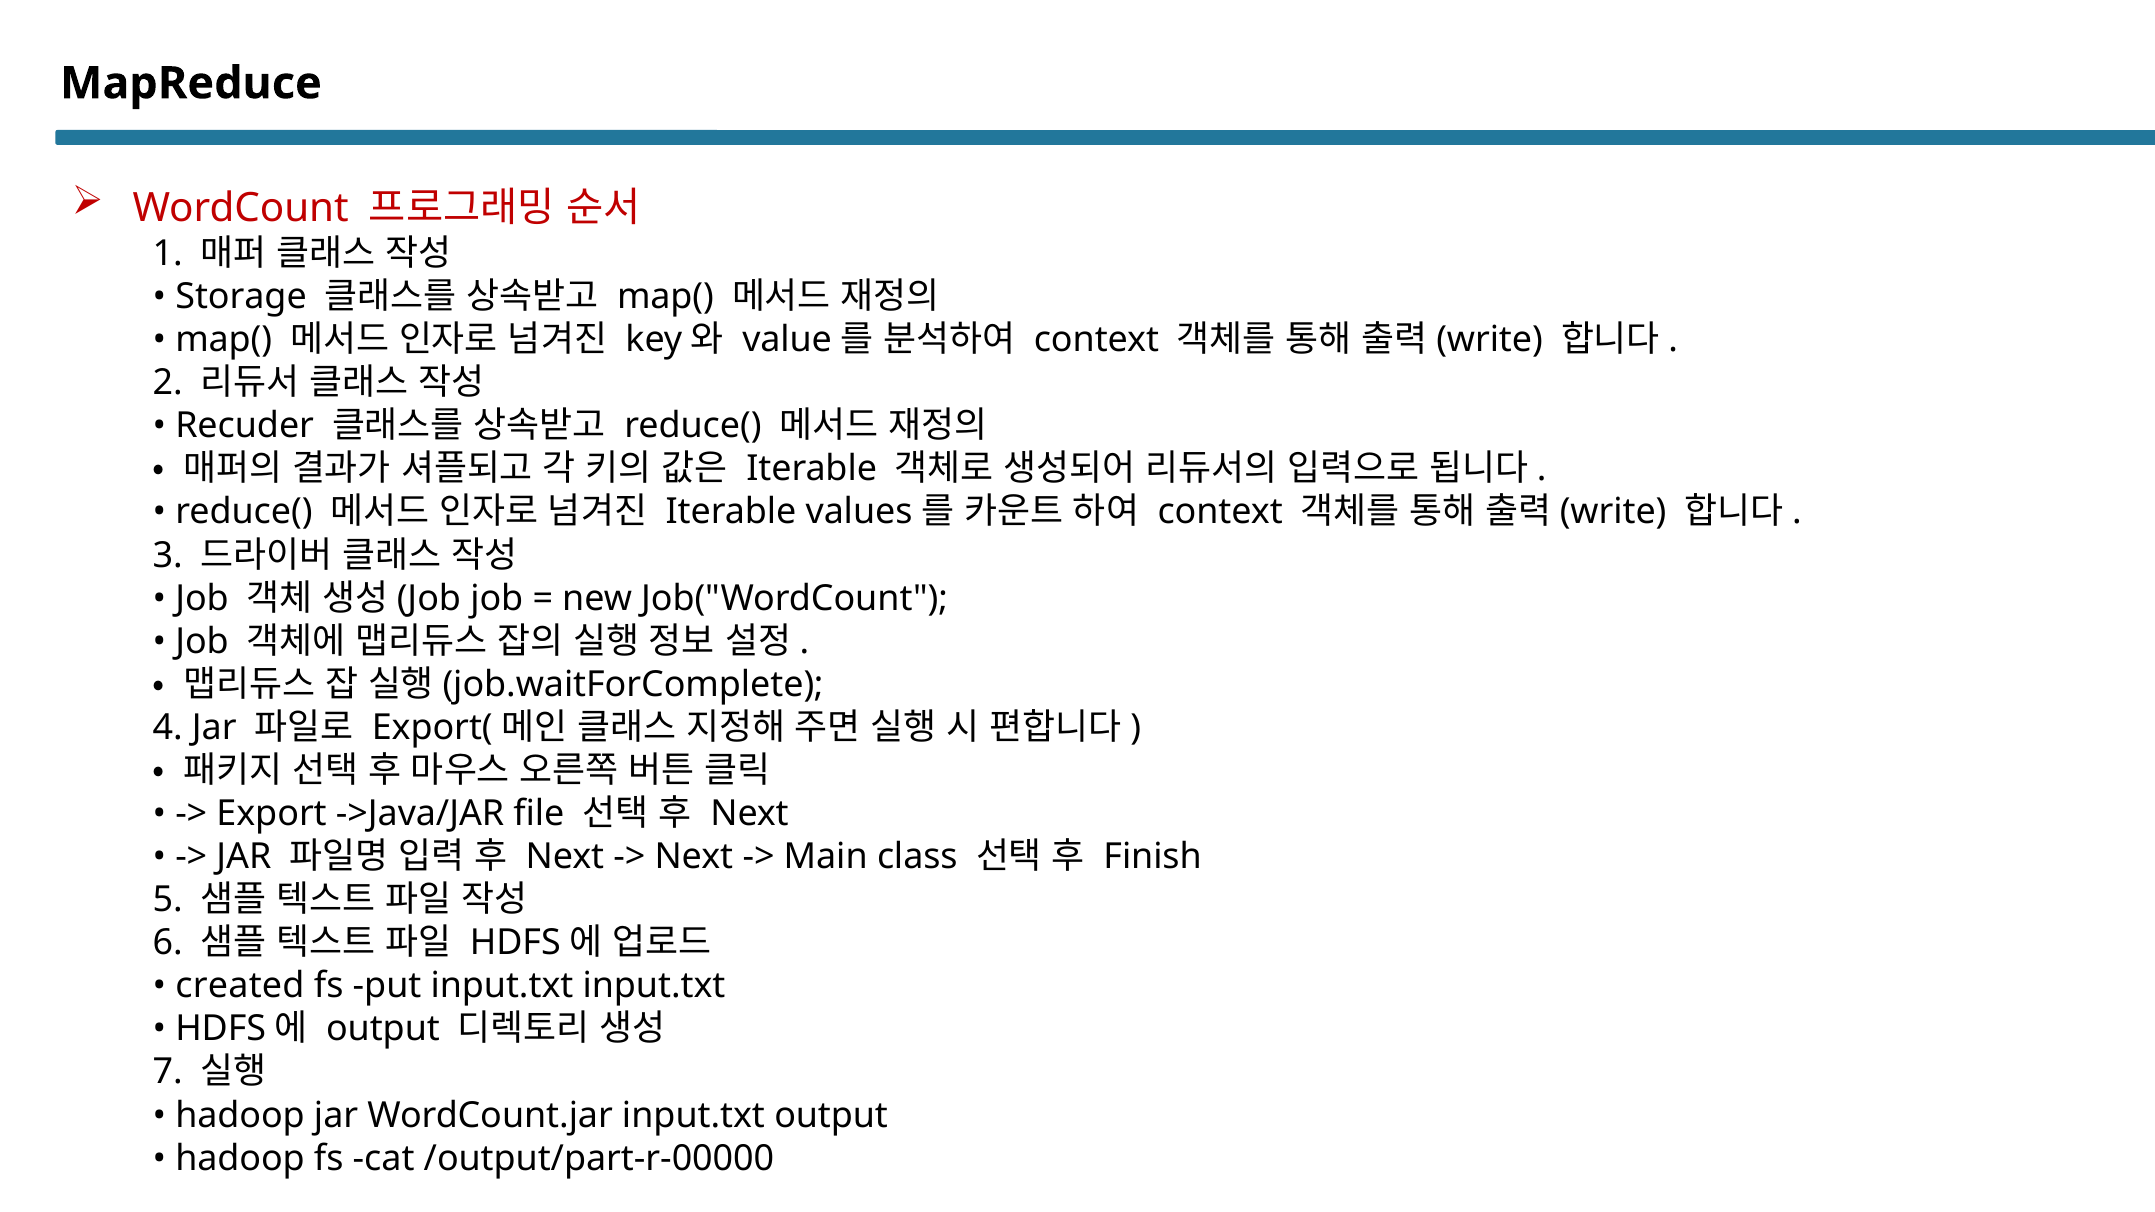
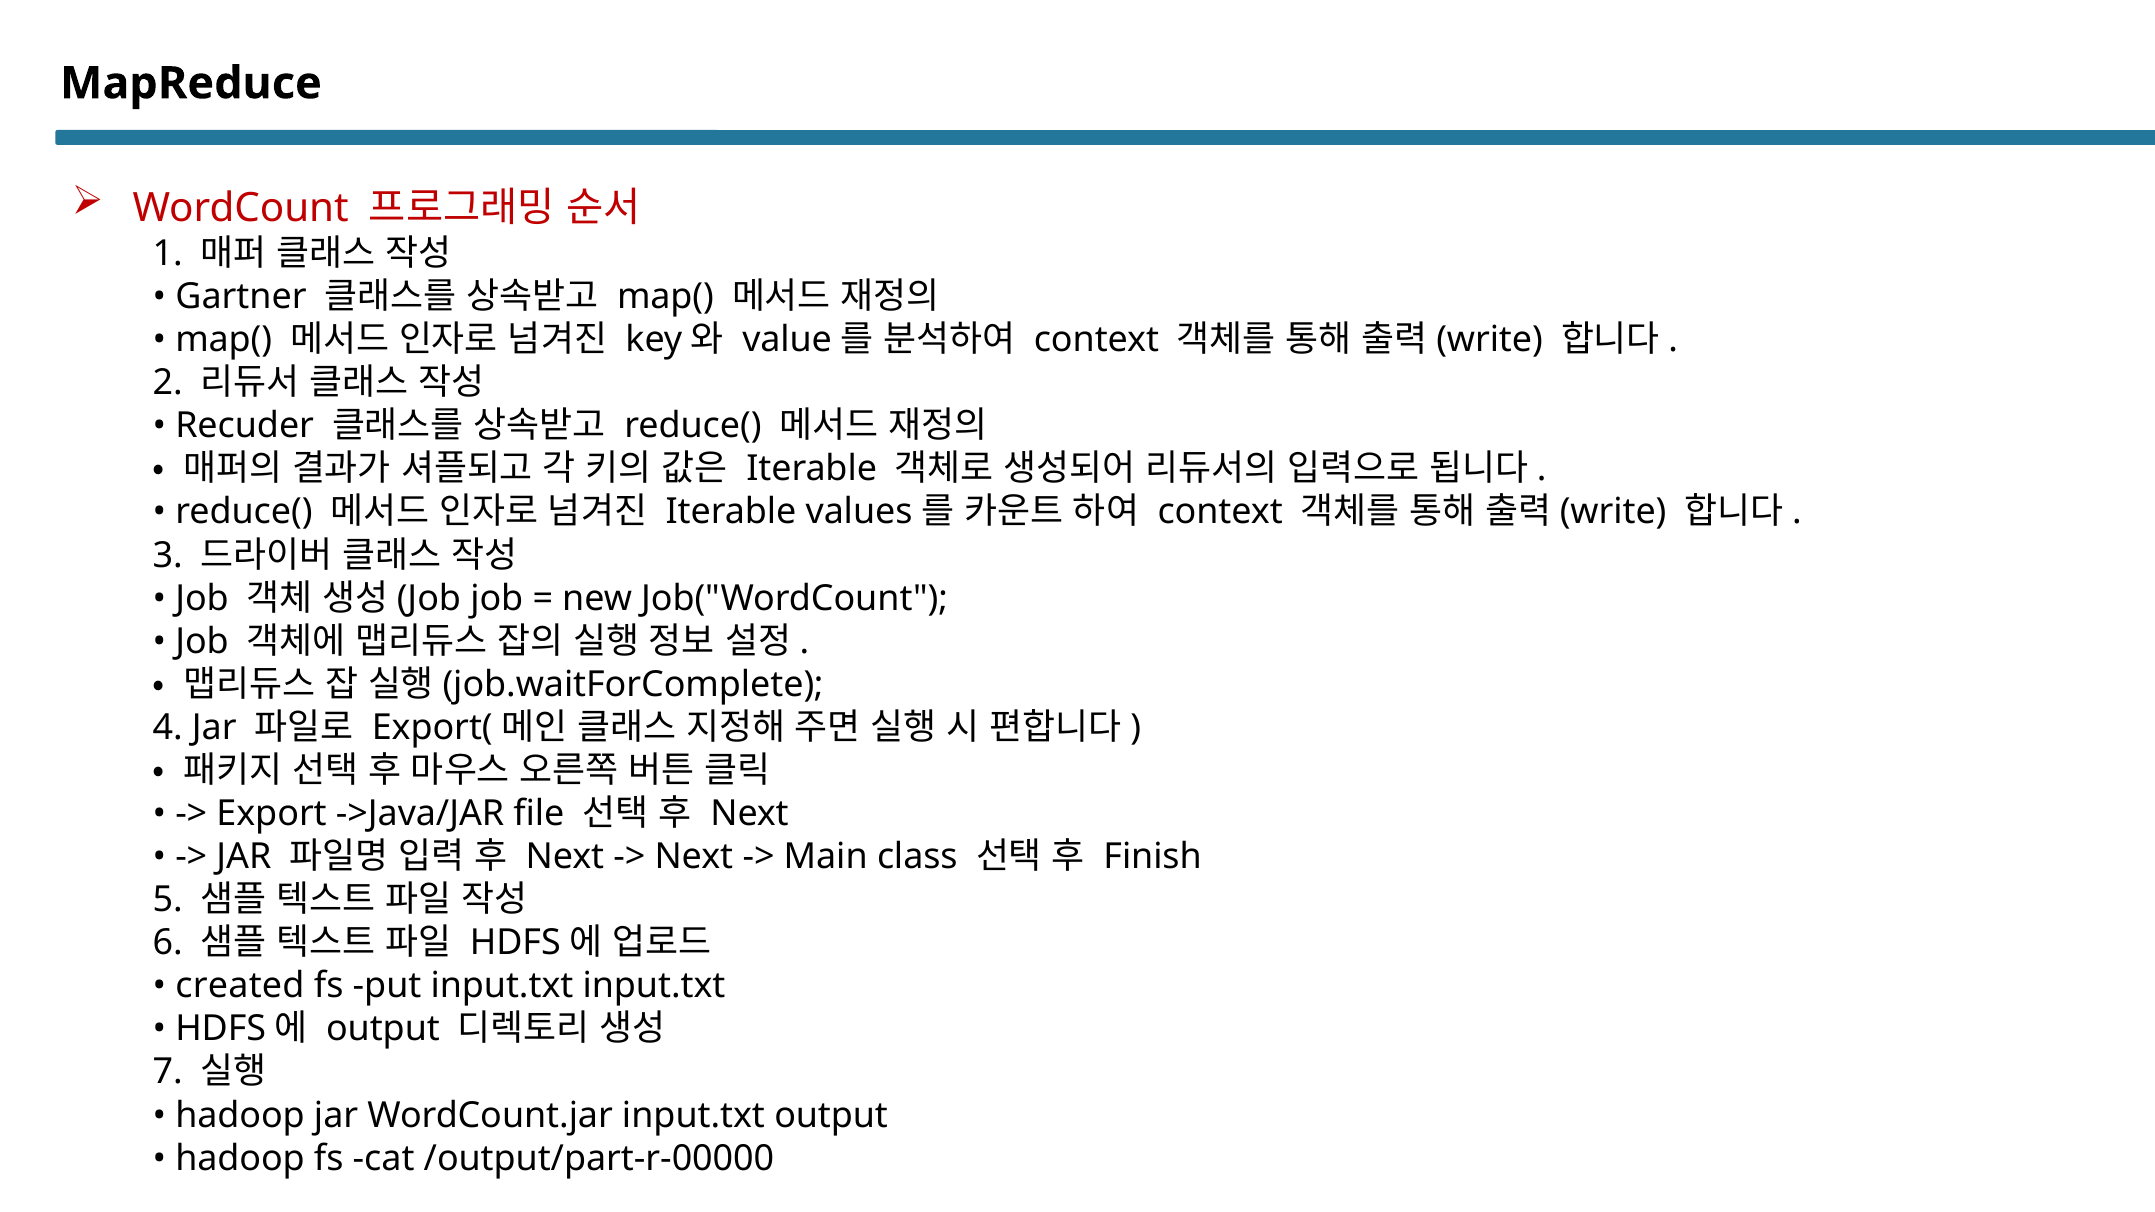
Storage: Storage -> Gartner (241, 297)
